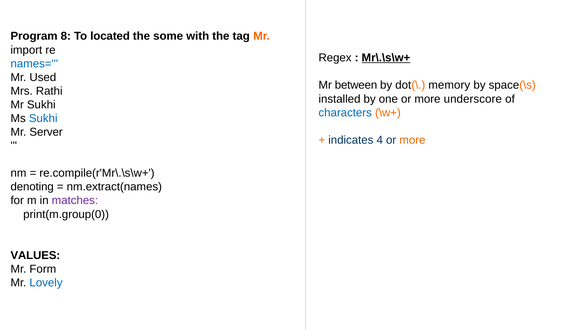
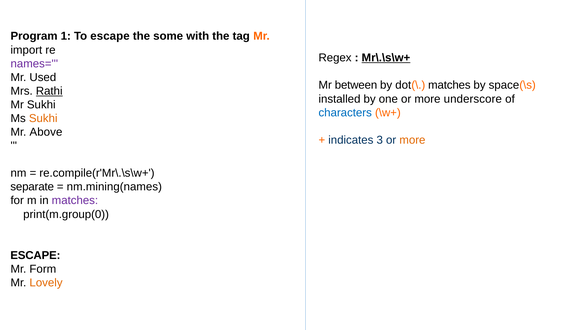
8: 8 -> 1 (66, 36)
To located: located -> escape (110, 36)
names= colour: blue -> purple (34, 64)
dot(\ memory: memory -> matches (449, 85)
Rathi underline: none -> present (49, 91)
Sukhi colour: blue -> orange (43, 118)
Server: Server -> Above (46, 132)
4: 4 -> 3 (380, 140)
denoting: denoting -> separate (32, 187)
nm.extract(names: nm.extract(names -> nm.mining(names (114, 187)
VALUES: VALUES -> ESCAPE (35, 256)
Lovely colour: blue -> orange (46, 283)
